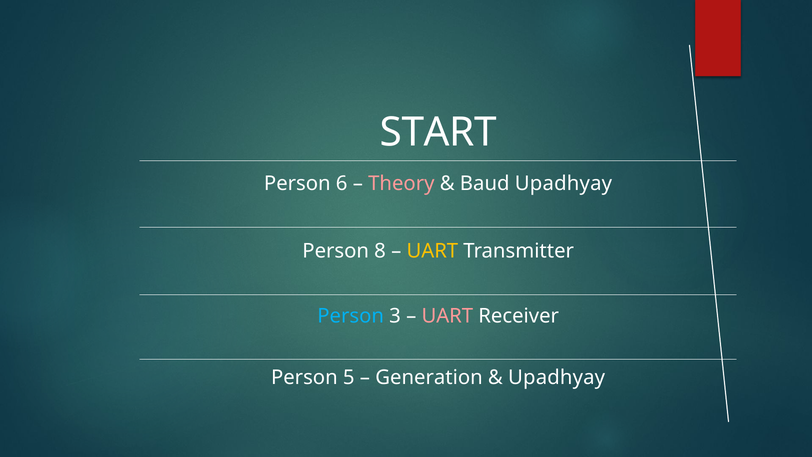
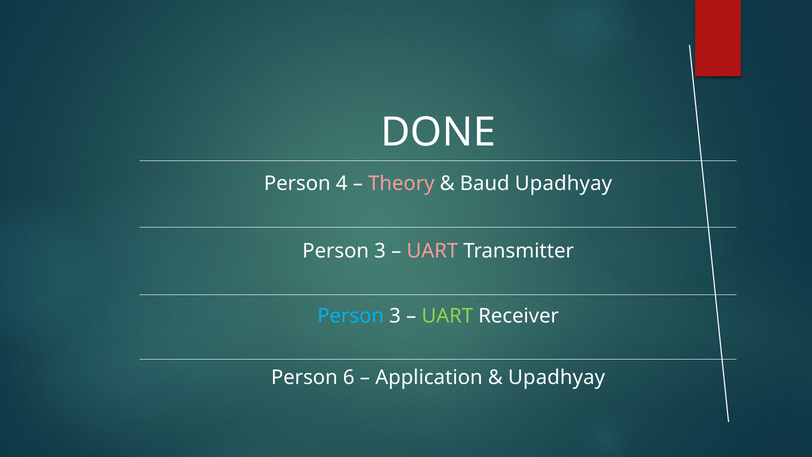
START: START -> DONE (438, 132)
6: 6 -> 4 (342, 183)
8: 8 -> 3 (380, 251)
UART colour: yellow -> pink (432, 251)
UART colour: pink -> light green (447, 316)
5: 5 -> 6 (349, 377)
Generation: Generation -> Application (429, 377)
